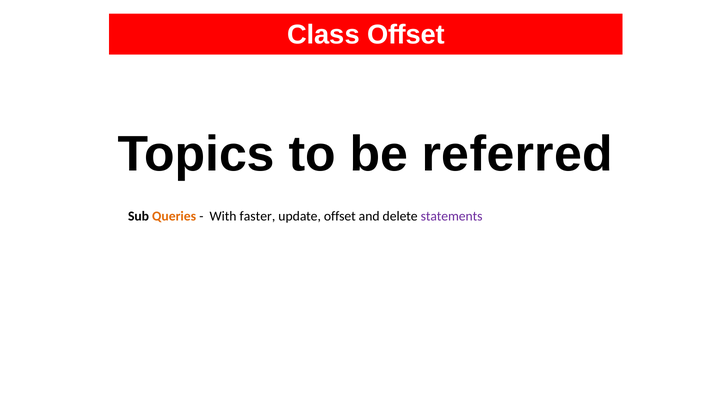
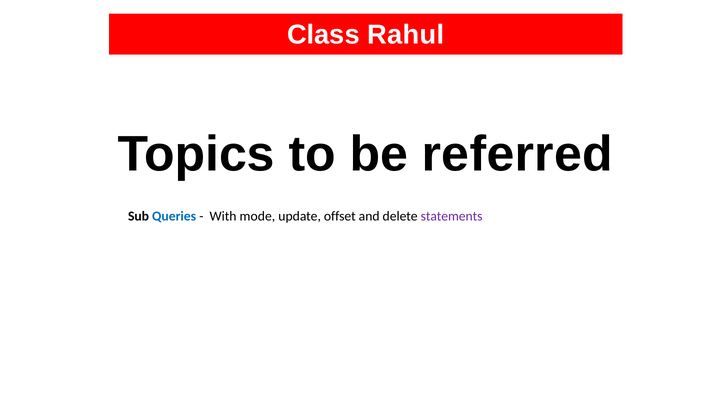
Class Offset: Offset -> Rahul (406, 35)
Queries colour: orange -> blue (174, 216)
faster: faster -> mode (257, 216)
